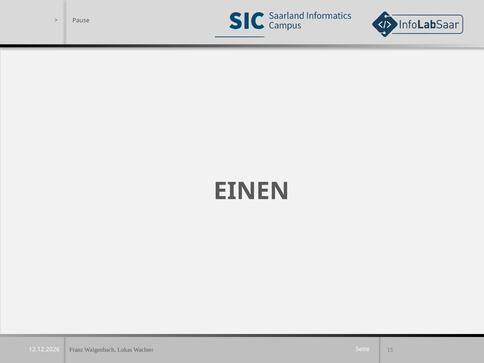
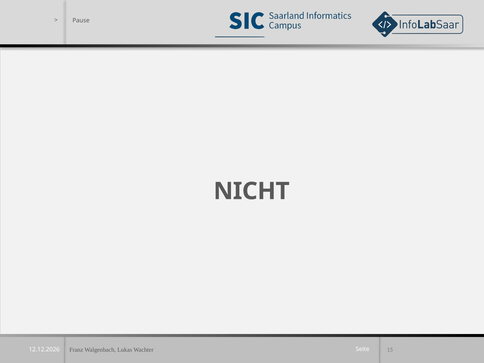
EINEN: EINEN -> NICHT (252, 191)
